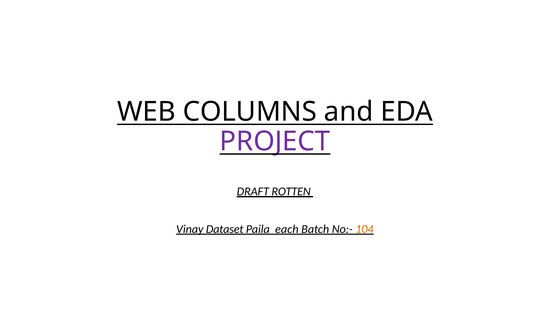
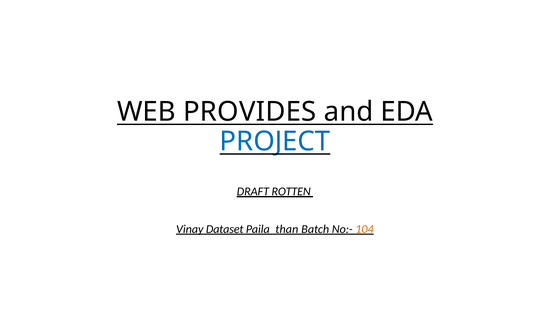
COLUMNS: COLUMNS -> PROVIDES (250, 112)
PROJECT colour: purple -> blue (275, 141)
each: each -> than (287, 229)
